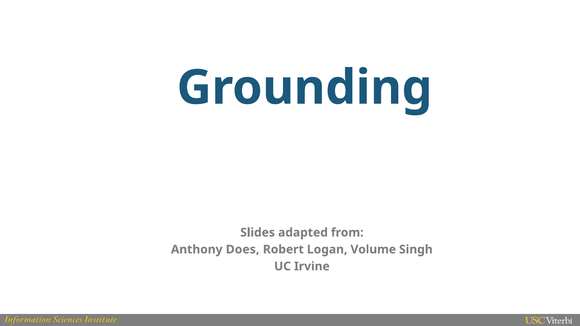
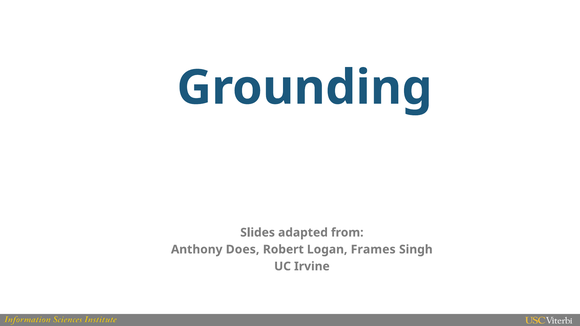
Volume: Volume -> Frames (373, 250)
